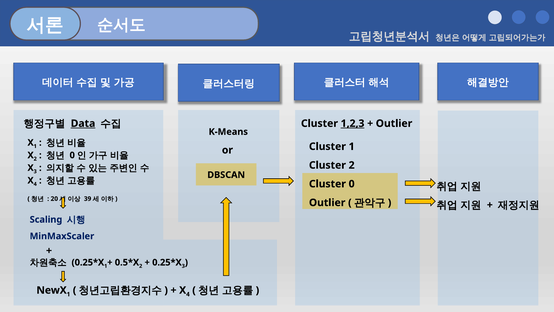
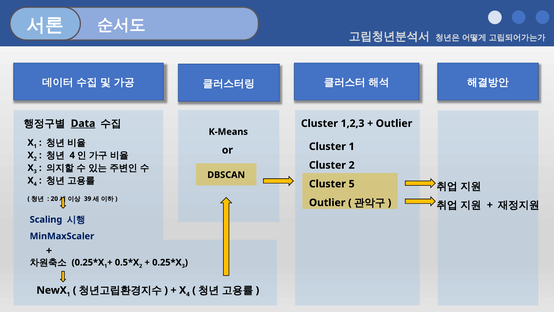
1,2,3 underline: present -> none (353, 123)
0: 0 -> 4 (72, 155)
Cluster 0: 0 -> 5 (352, 184)
